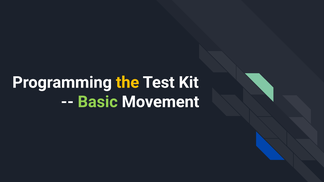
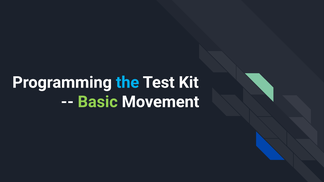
the colour: yellow -> light blue (128, 83)
